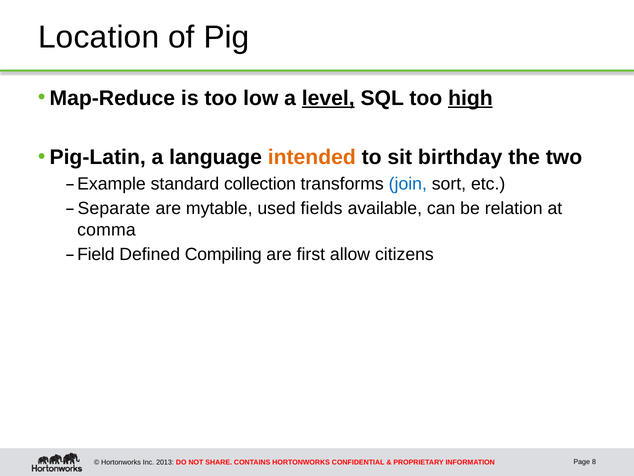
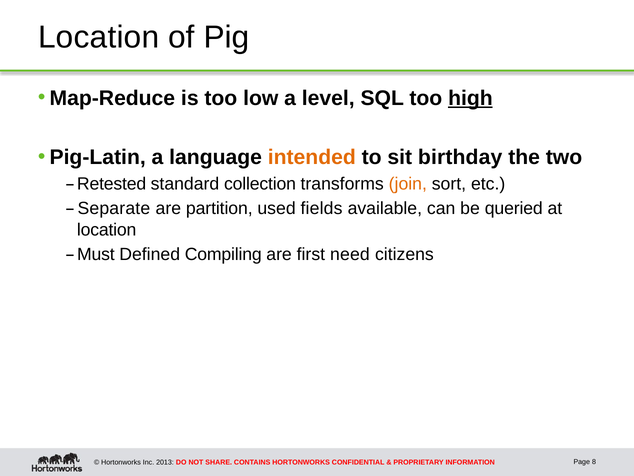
level underline: present -> none (328, 98)
Example: Example -> Retested (112, 184)
join colour: blue -> orange (408, 184)
mytable: mytable -> partition (219, 208)
relation: relation -> queried (514, 208)
comma: comma -> location (107, 230)
Field: Field -> Must (96, 254)
allow: allow -> need (350, 254)
